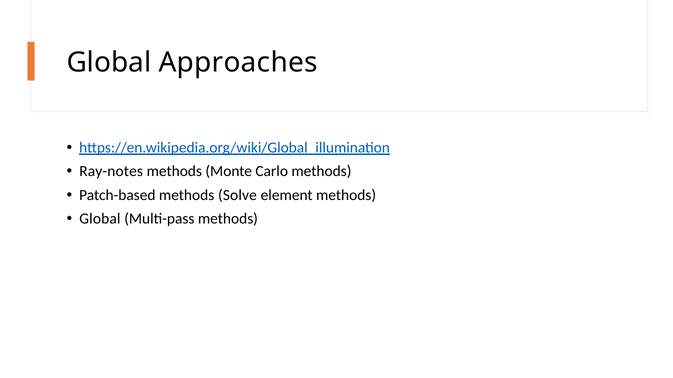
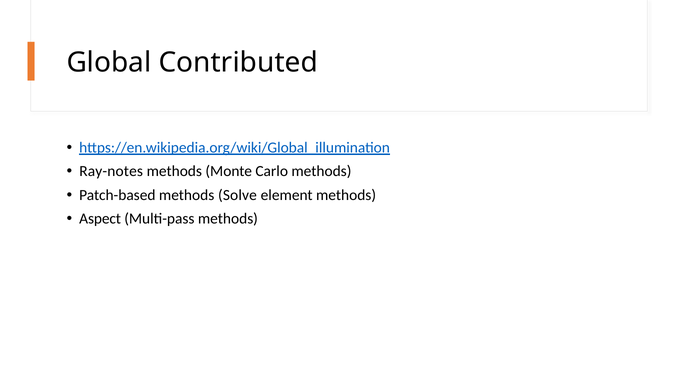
Approaches: Approaches -> Contributed (238, 63)
Global: Global -> Aspect (100, 219)
